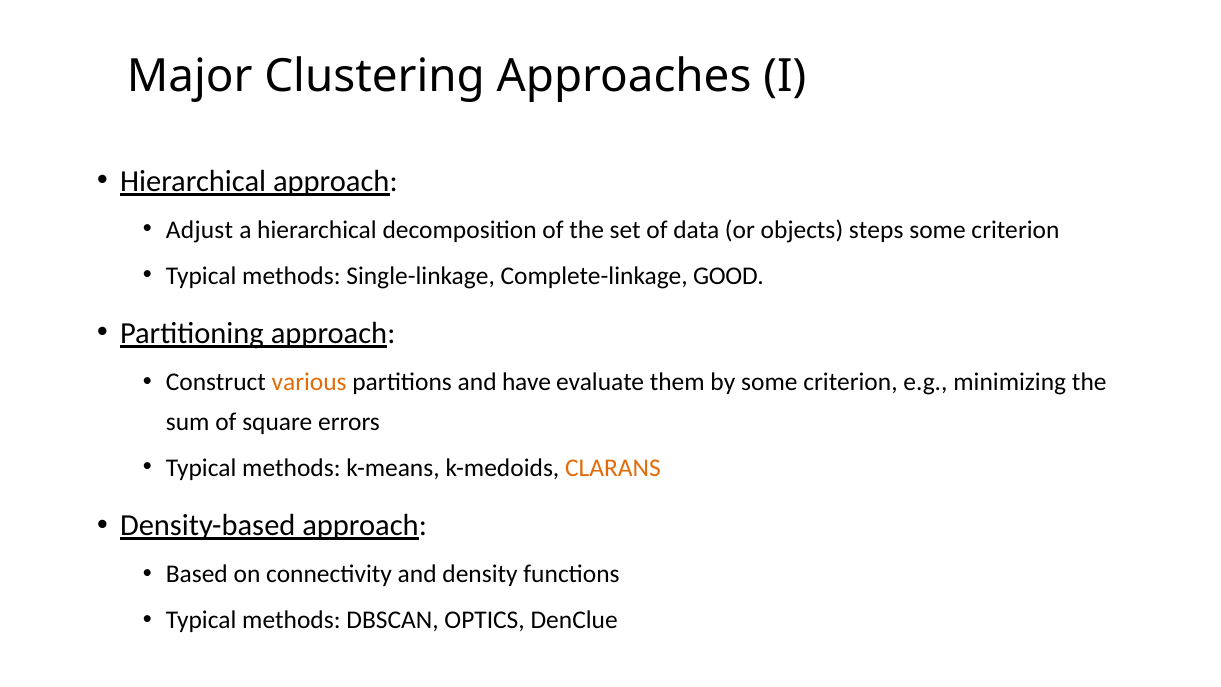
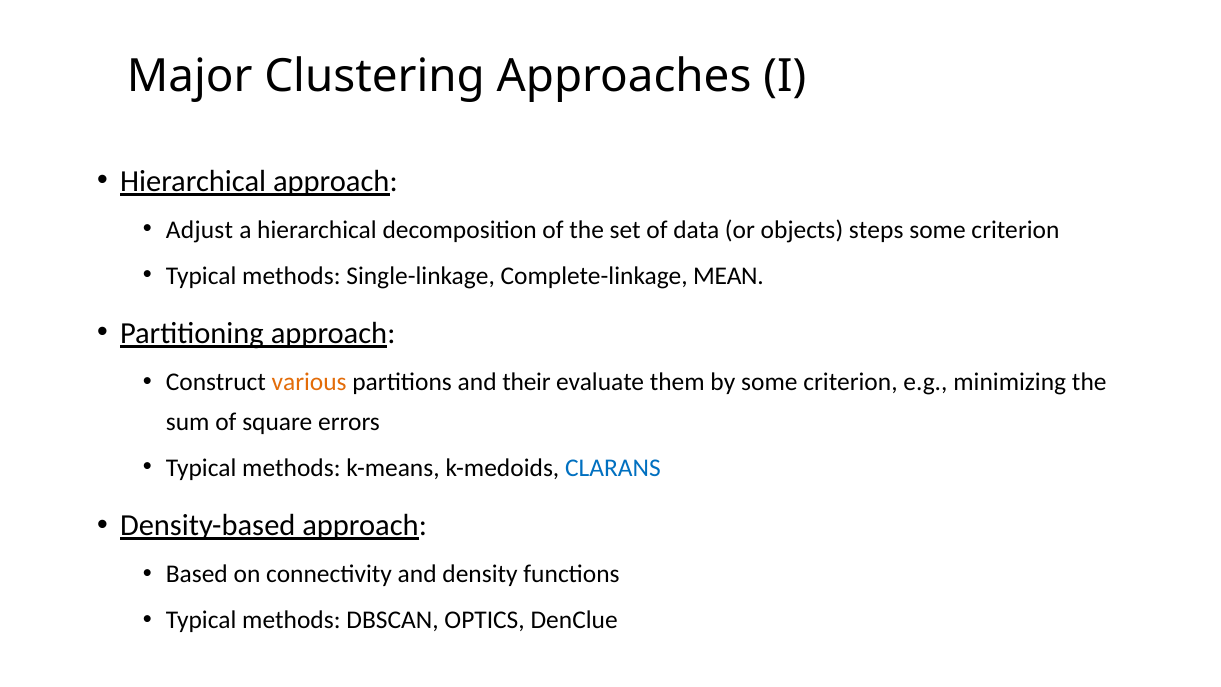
GOOD: GOOD -> MEAN (728, 276)
have: have -> their (527, 382)
CLARANS colour: orange -> blue (613, 468)
